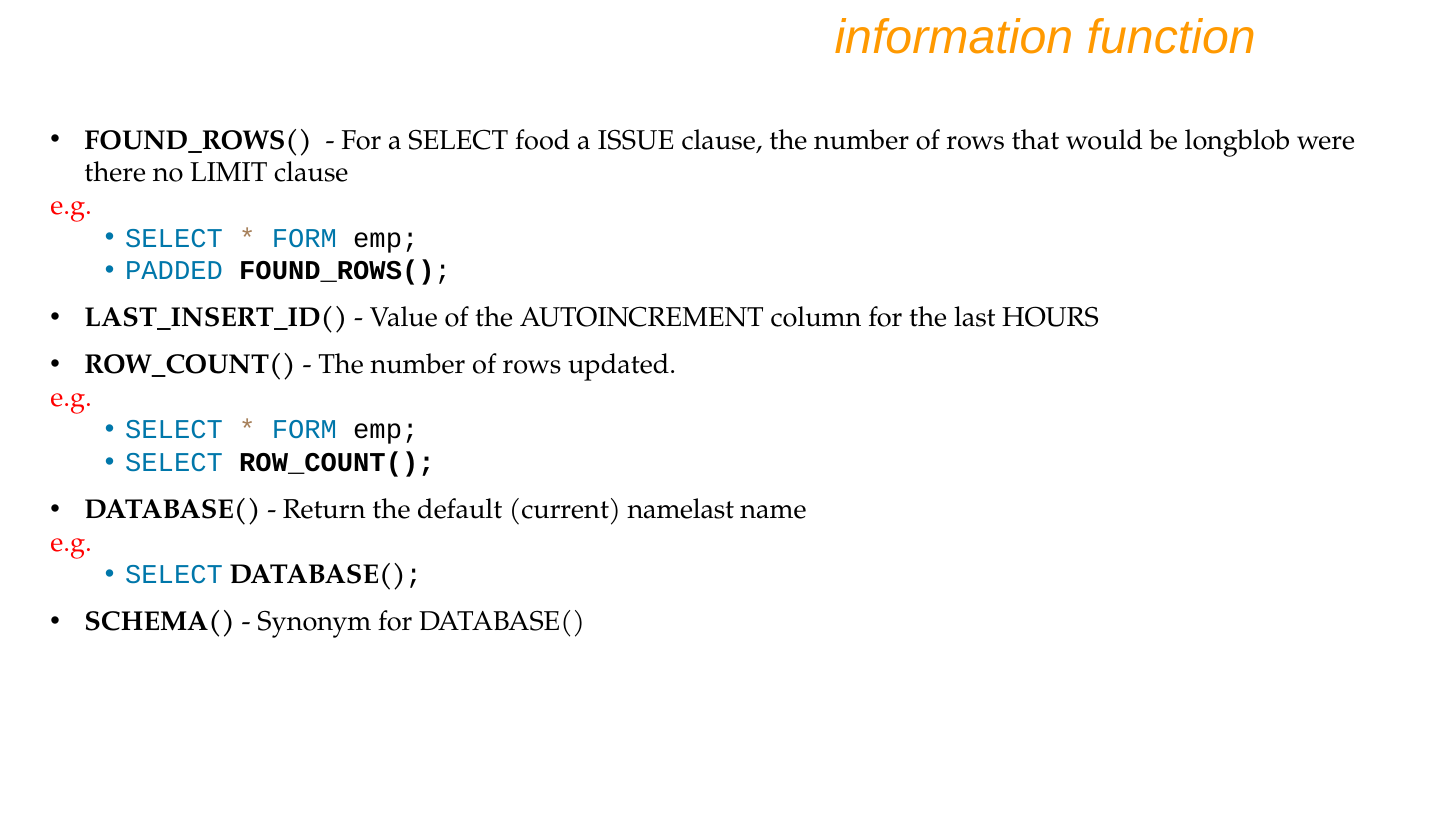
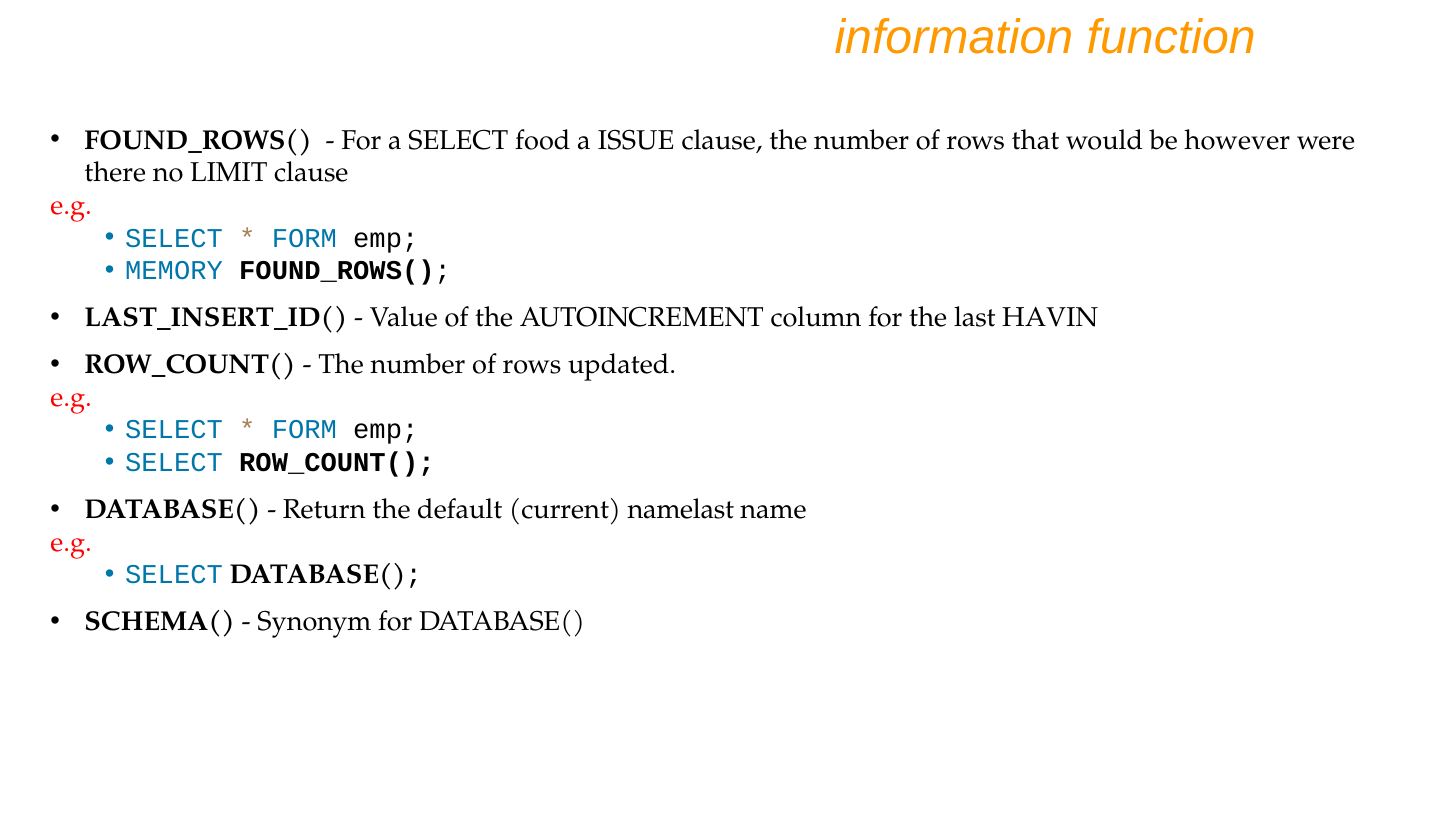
longblob: longblob -> however (1237, 140)
PADDED: PADDED -> MEMORY (174, 270)
HOURS: HOURS -> HAVIN (1050, 318)
